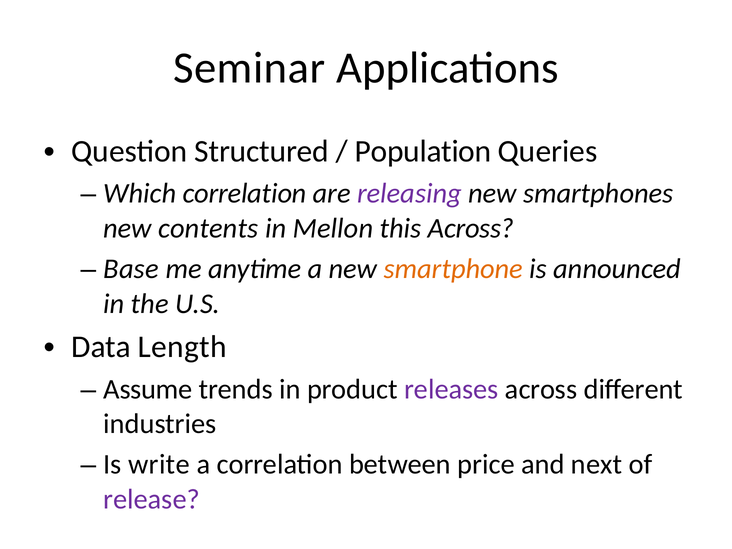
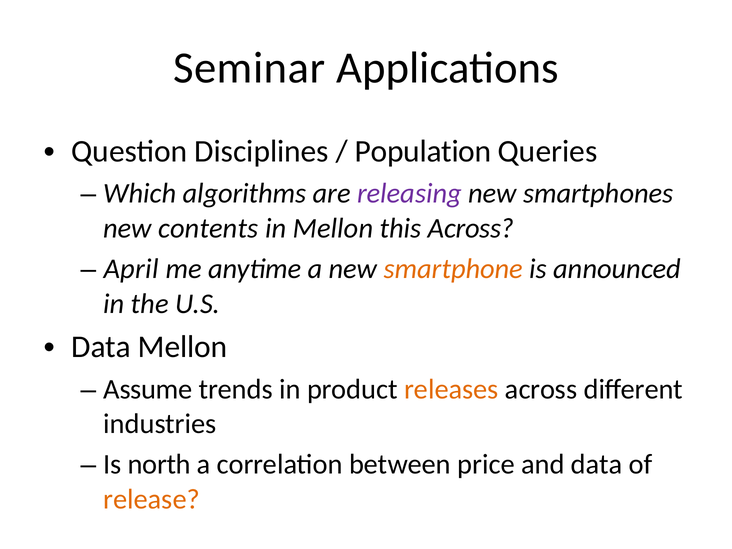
Structured: Structured -> Disciplines (262, 151)
Which correlation: correlation -> algorithms (245, 194)
Base: Base -> April (131, 269)
Data Length: Length -> Mellon (183, 347)
releases colour: purple -> orange (451, 389)
write: write -> north (159, 464)
and next: next -> data (597, 464)
release colour: purple -> orange (152, 499)
